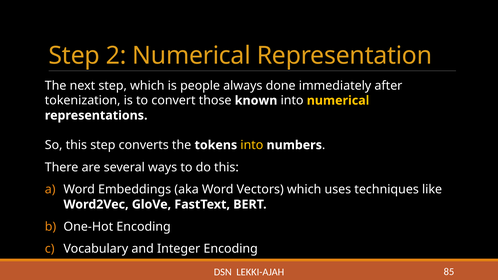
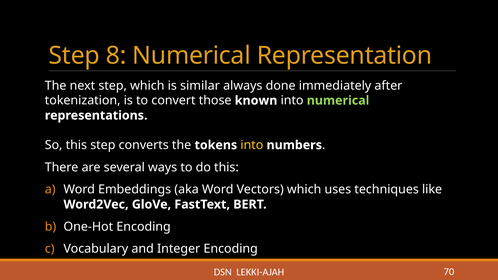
2: 2 -> 8 (116, 56)
people: people -> similar (200, 86)
numerical colour: yellow -> light green (338, 101)
85: 85 -> 70 (449, 272)
